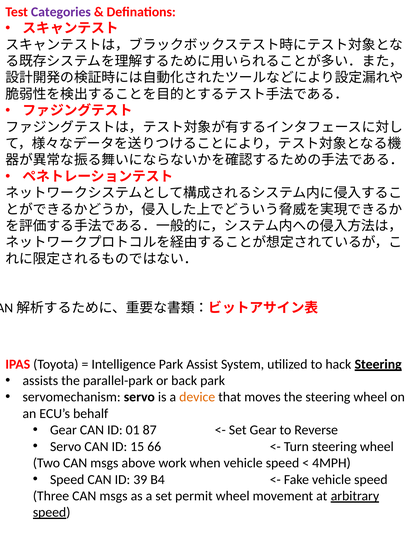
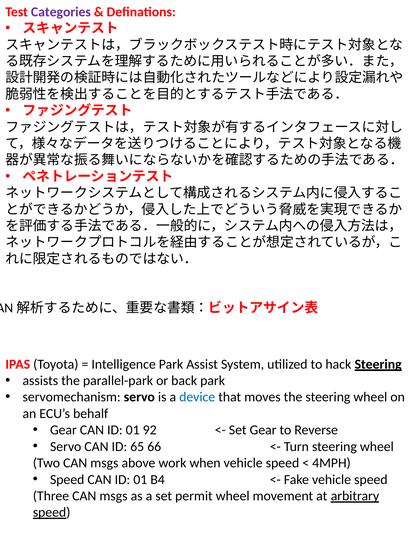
device colour: orange -> blue (197, 397)
87: 87 -> 92 (150, 430)
15: 15 -> 65 (137, 447)
Speed CAN ID 39: 39 -> 01 (140, 480)
